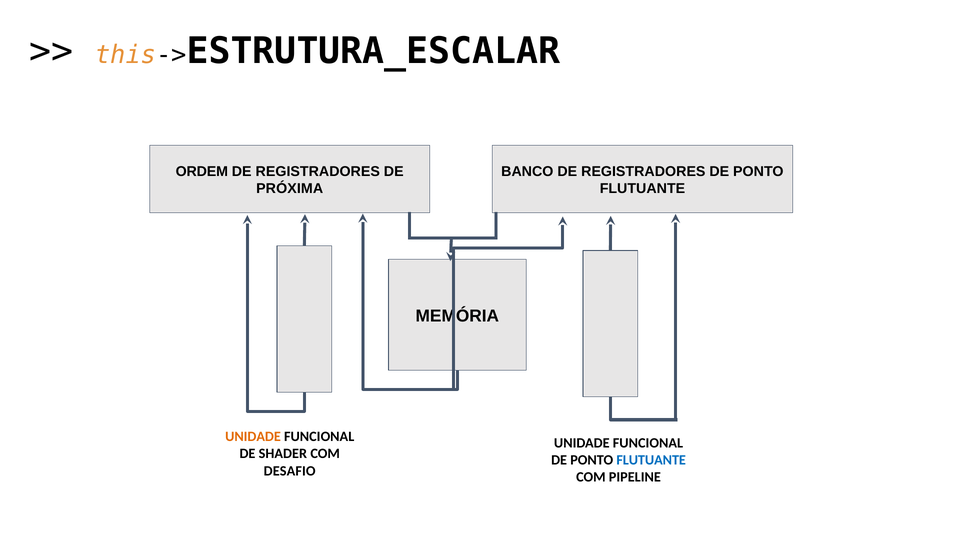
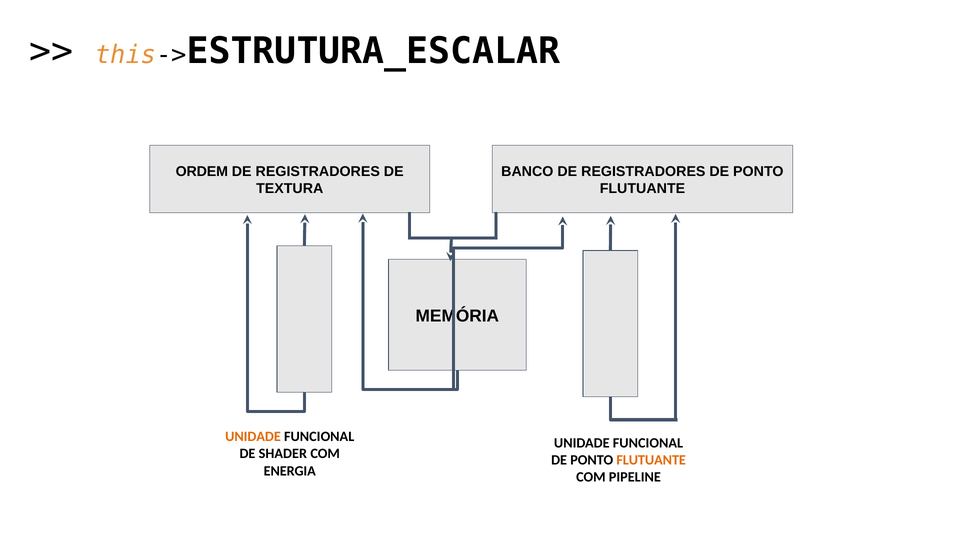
PRÓXIMA: PRÓXIMA -> TEXTURA (290, 188)
FLUTUANTE colour: blue -> orange (651, 459)
DESAFIO: DESAFIO -> ENERGIA (290, 470)
